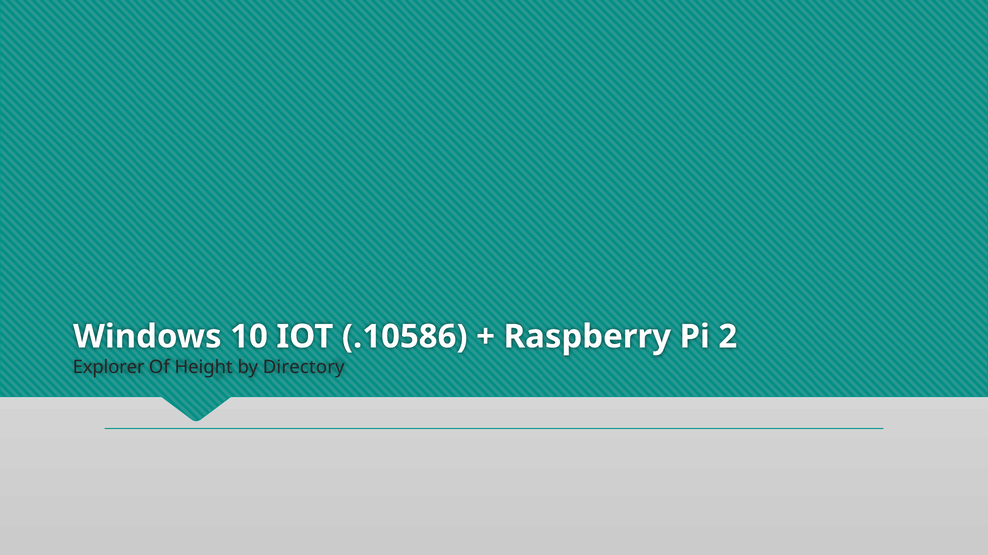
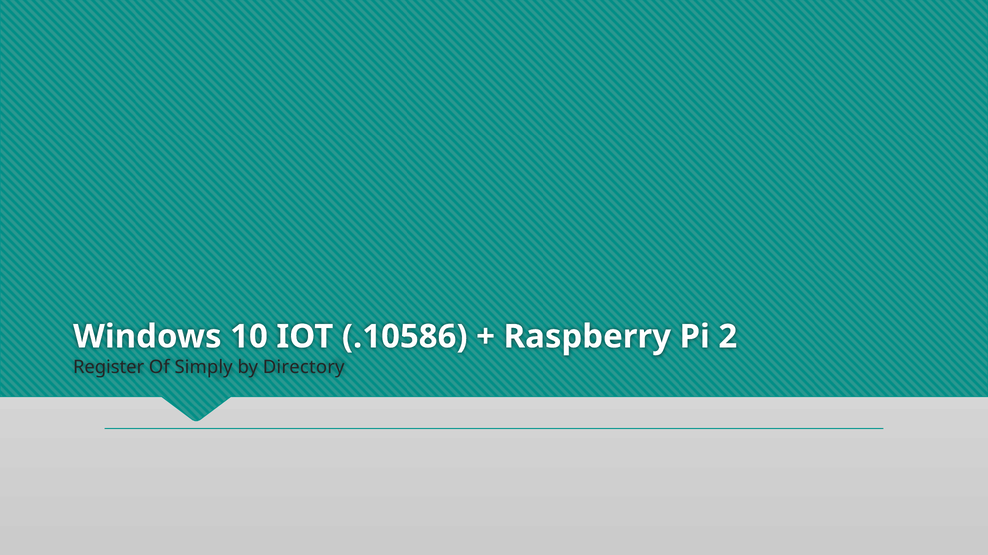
Explorer: Explorer -> Register (109, 367)
Height: Height -> Simply (204, 367)
